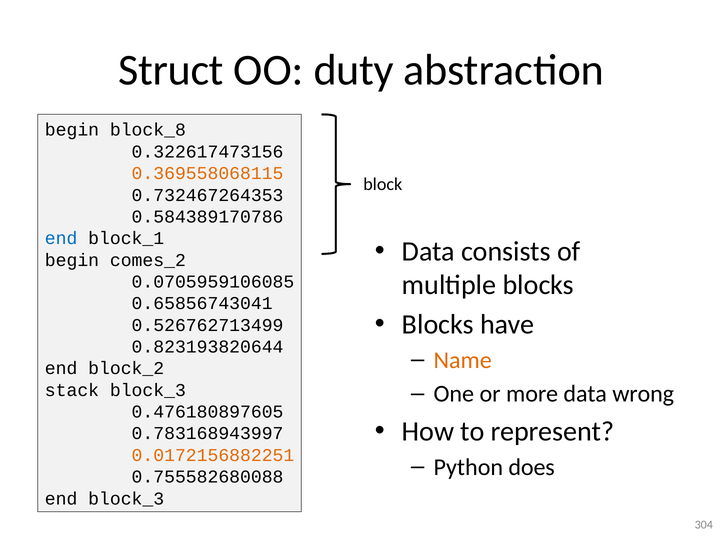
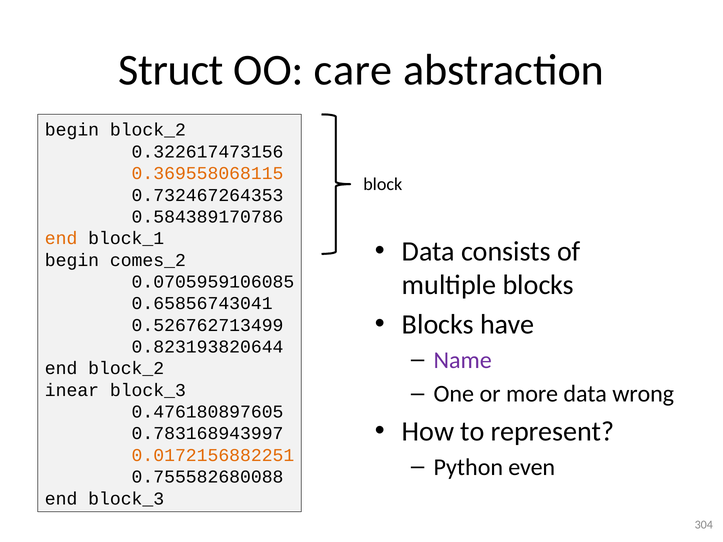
duty: duty -> care (353, 70)
begin block_8: block_8 -> block_2 (148, 130)
end colour: blue -> orange (61, 239)
Name colour: orange -> purple (463, 360)
stack: stack -> inear (72, 390)
does: does -> even (532, 467)
